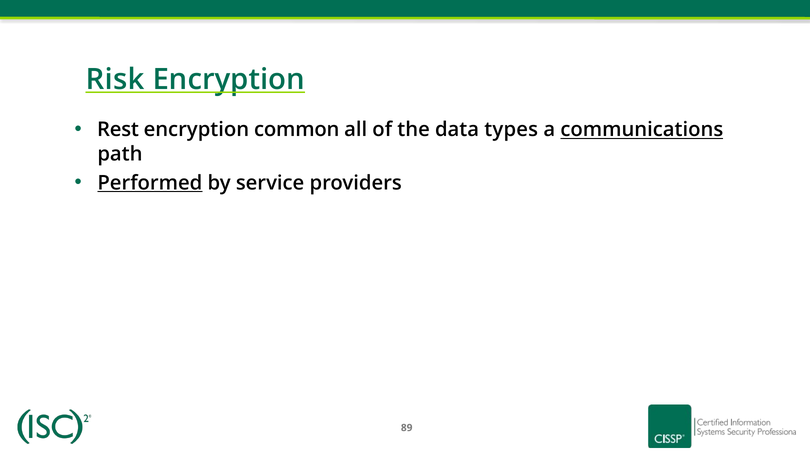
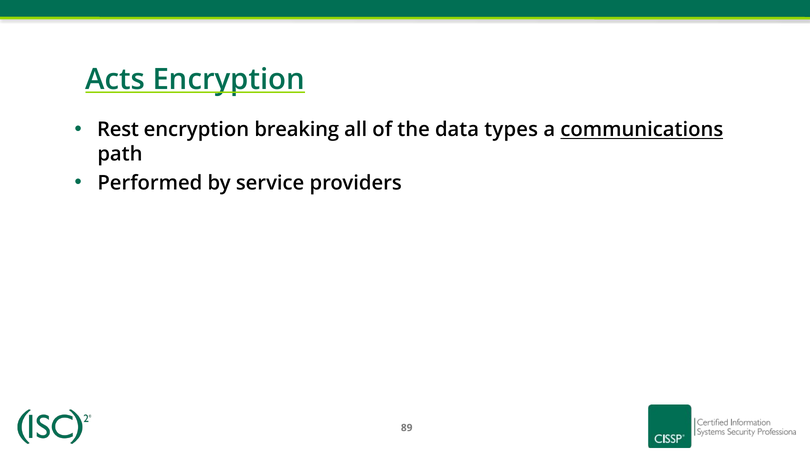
Risk: Risk -> Acts (115, 80)
common: common -> breaking (297, 130)
Performed underline: present -> none (150, 183)
